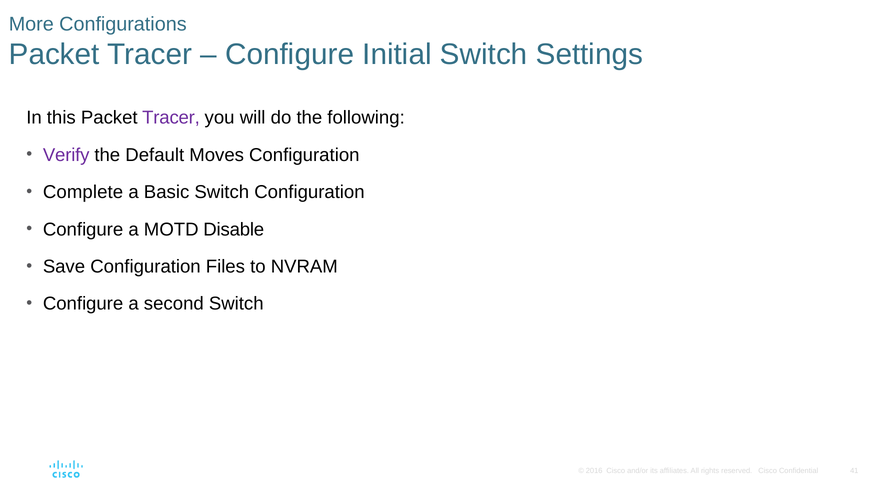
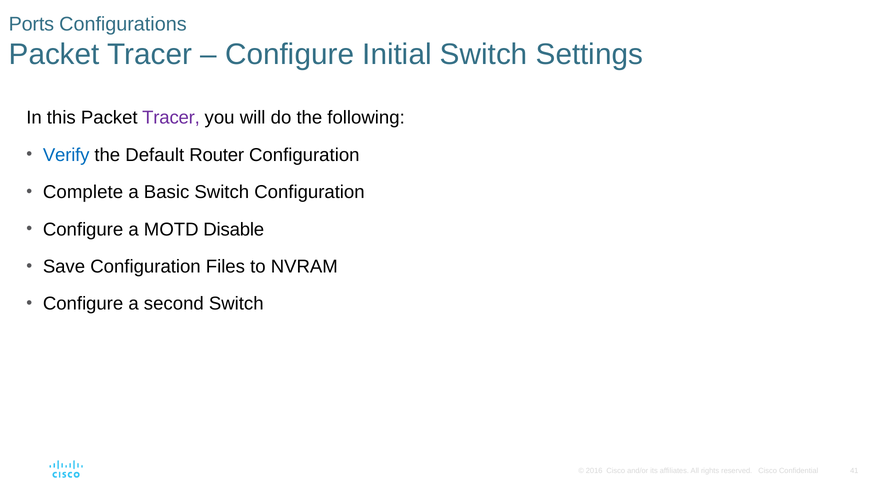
More: More -> Ports (31, 24)
Verify colour: purple -> blue (66, 155)
Moves: Moves -> Router (217, 155)
